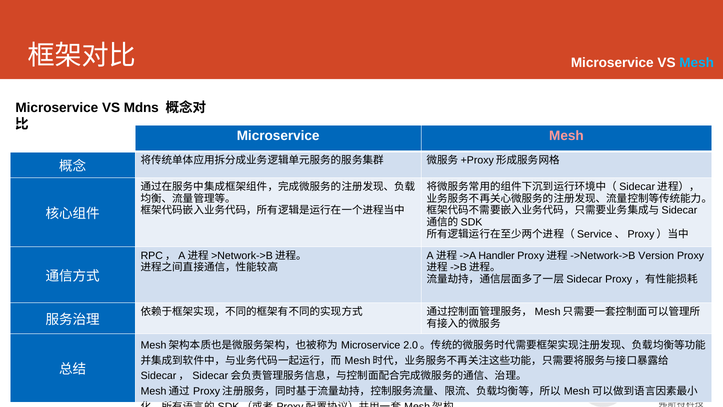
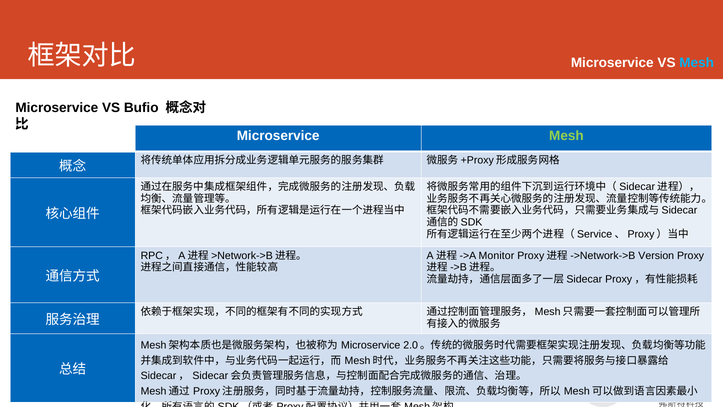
Mdns: Mdns -> Bufio (141, 108)
Mesh colour: pink -> light green (566, 135)
Handler: Handler -> Monitor (496, 255)
